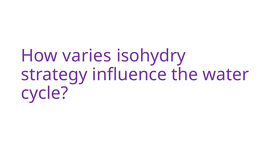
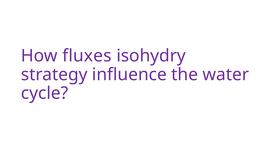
varies: varies -> fluxes (87, 56)
